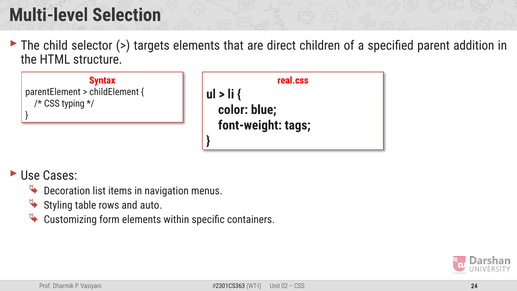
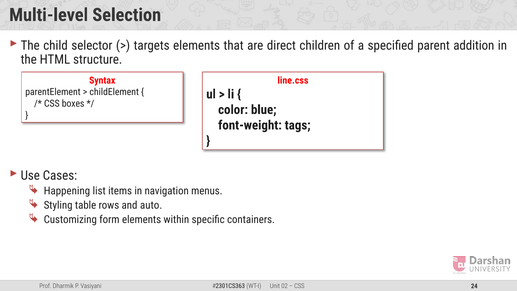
real.css: real.css -> line.css (293, 80)
typing: typing -> boxes (73, 104)
Decoration: Decoration -> Happening (67, 191)
